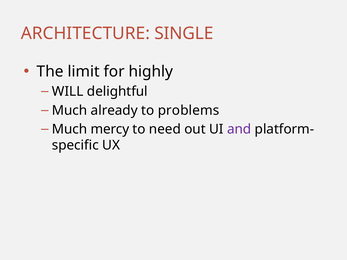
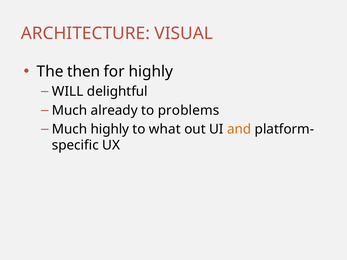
SINGLE: SINGLE -> VISUAL (184, 33)
limit: limit -> then (84, 72)
Much mercy: mercy -> highly (110, 129)
need: need -> what (165, 129)
and colour: purple -> orange (239, 129)
